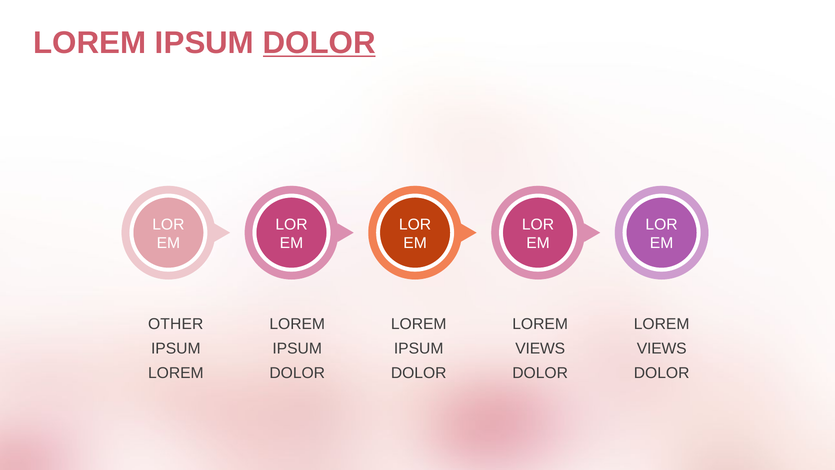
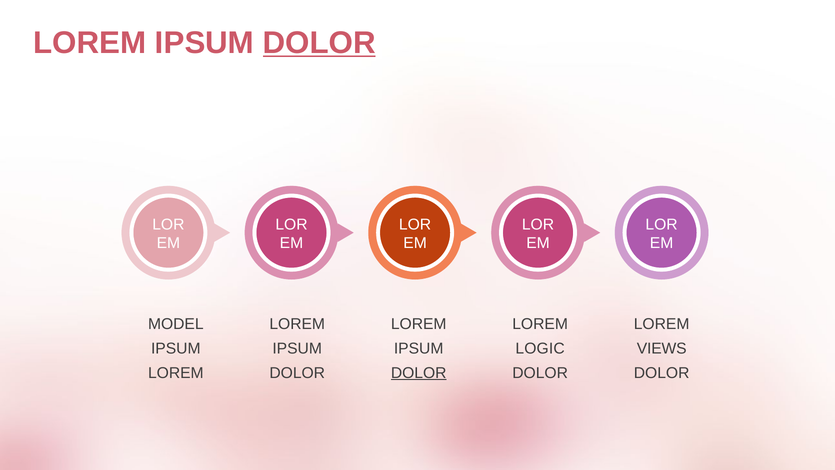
OTHER: OTHER -> MODEL (176, 324)
VIEWS: VIEWS -> LOGIC (540, 348)
DOLOR underline: none -> present (419, 373)
